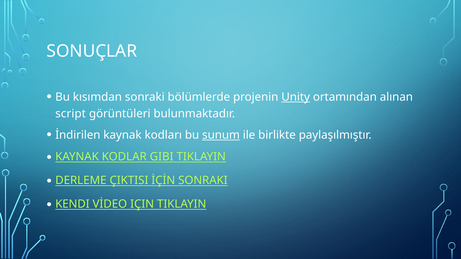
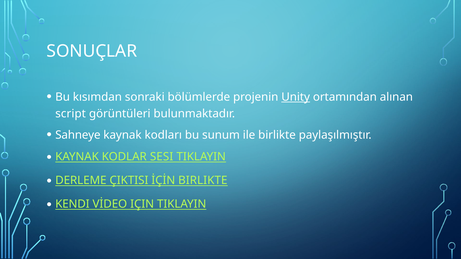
İndirilen: İndirilen -> Sahneye (78, 135)
sunum underline: present -> none (221, 135)
GIBI: GIBI -> SESI (162, 157)
İÇİN SONRAKI: SONRAKI -> BIRLIKTE (203, 181)
